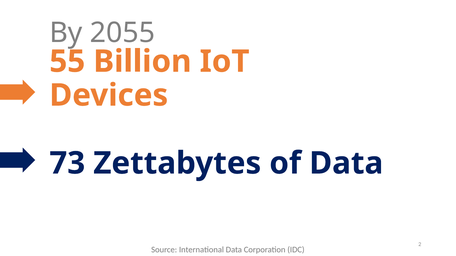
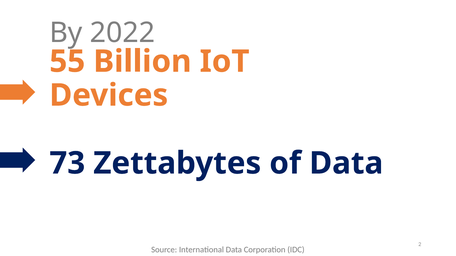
2055: 2055 -> 2022 (122, 33)
